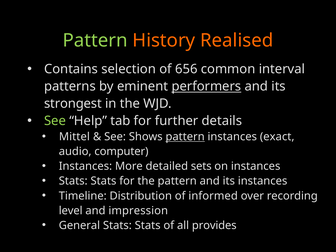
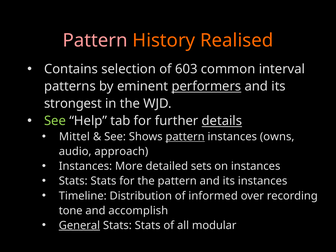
Pattern colour: light green -> pink (95, 40)
656: 656 -> 603 (186, 69)
details underline: none -> present (222, 121)
exact: exact -> owns (277, 137)
computer: computer -> approach (121, 151)
level: level -> tone (71, 211)
impression: impression -> accomplish (138, 211)
General underline: none -> present (79, 225)
provides: provides -> modular (214, 225)
